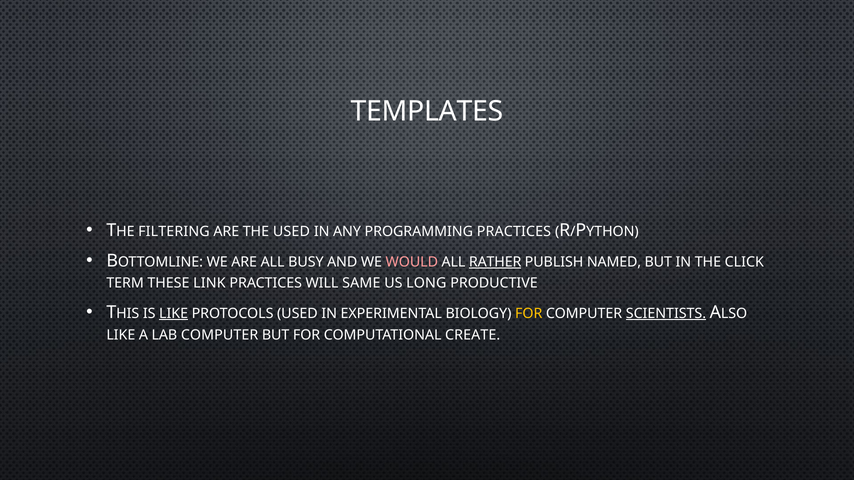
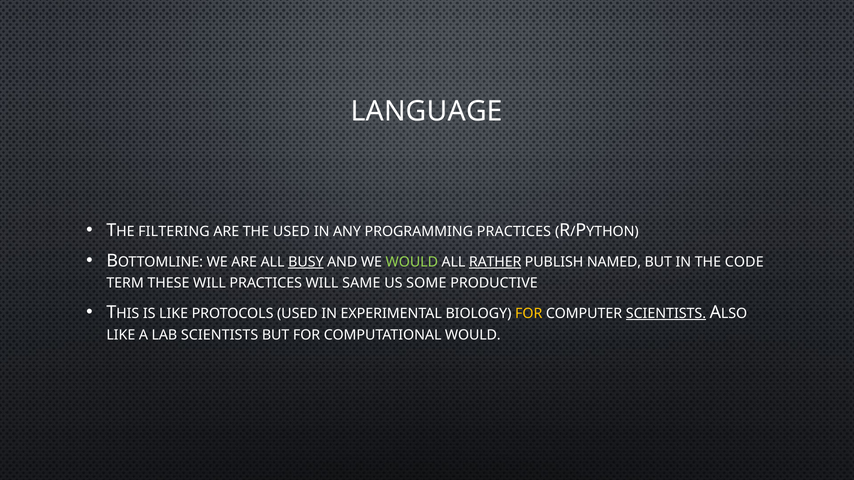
TEMPLATES: TEMPLATES -> LANGUAGE (427, 111)
BUSY underline: none -> present (306, 262)
WOULD colour: pink -> light green (412, 262)
CLICK: CLICK -> CODE (744, 262)
THESE LINK: LINK -> WILL (210, 283)
LONG: LONG -> SOME (426, 283)
LIKE underline: present -> none (174, 314)
LAB COMPUTER: COMPUTER -> SCIENTISTS (220, 335)
COMPUTATIONAL CREATE: CREATE -> WOULD (473, 335)
